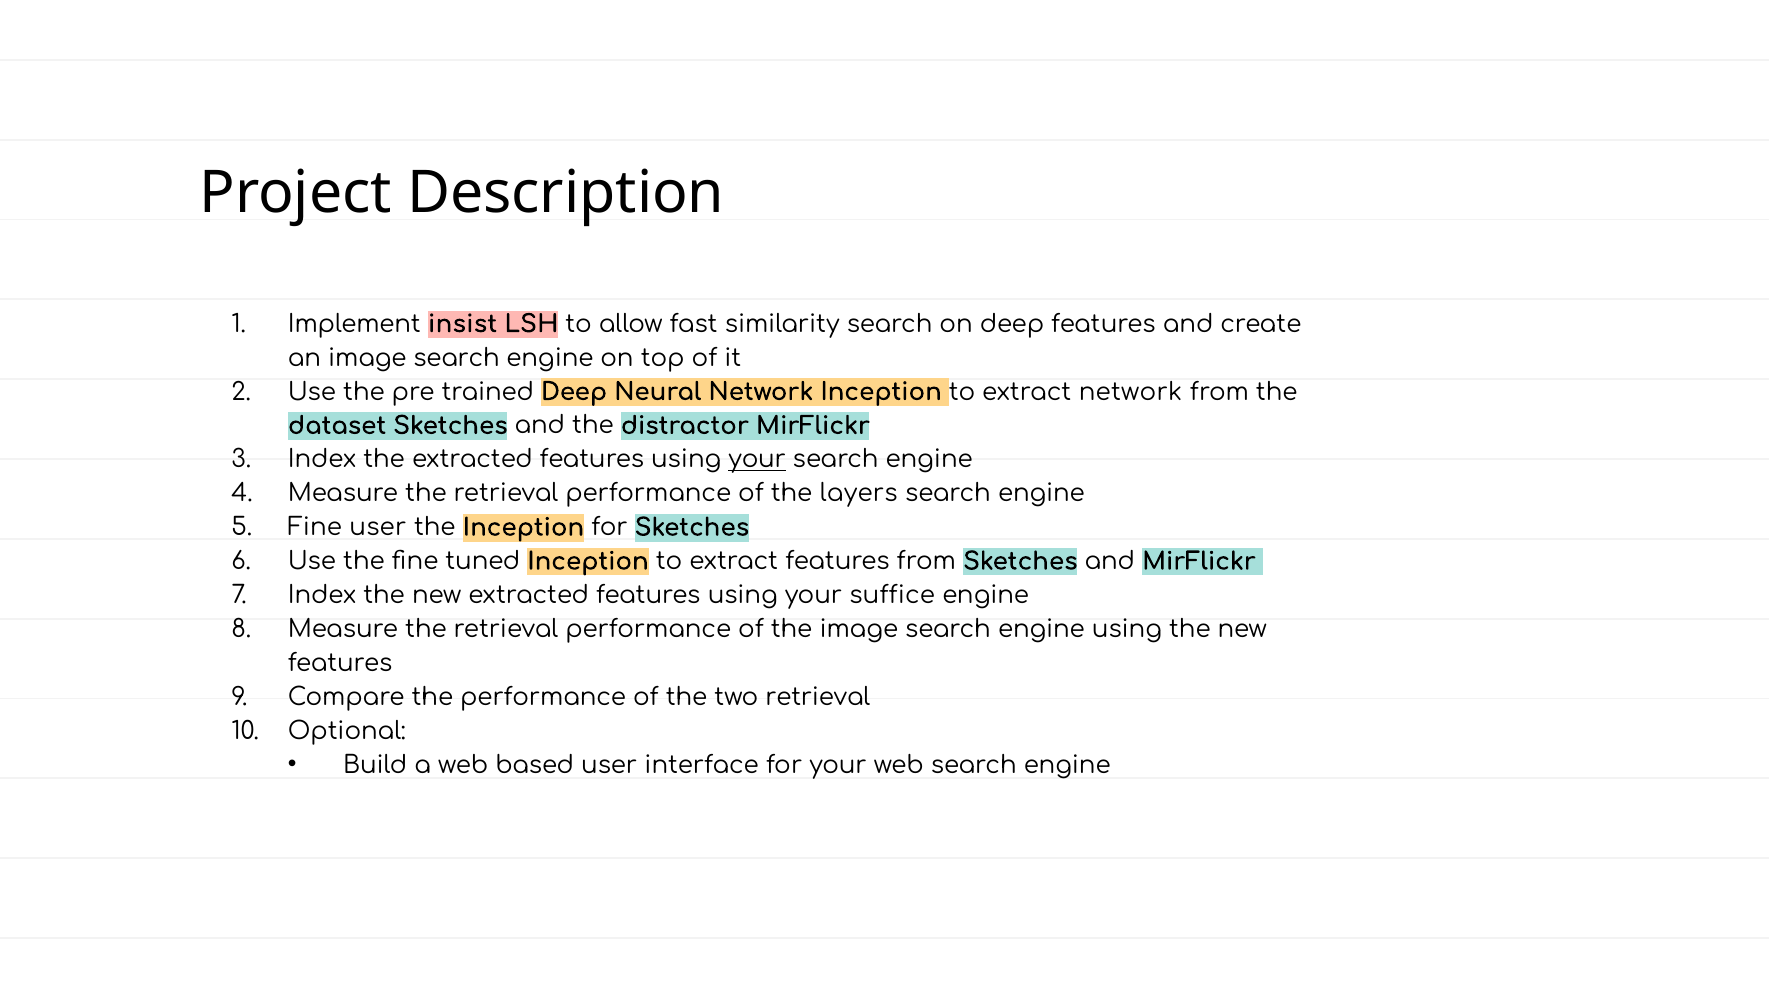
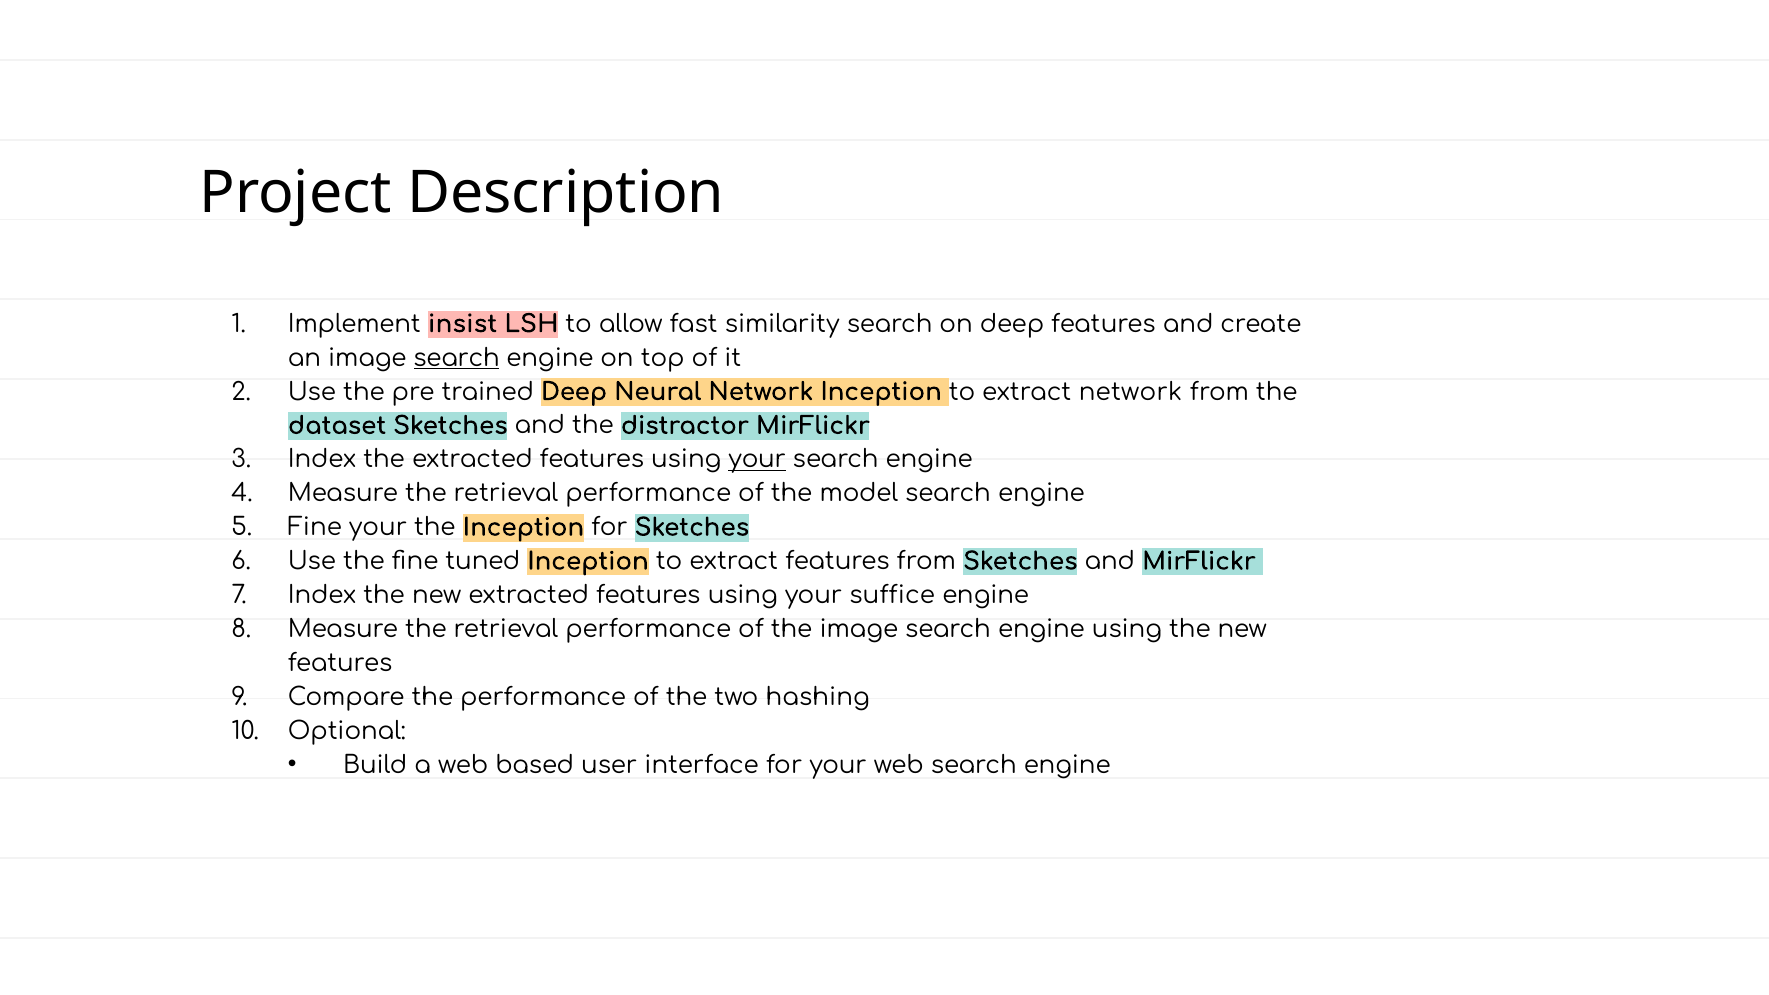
search underline: none -> present (457, 358)
layers: layers -> model (859, 494)
Fine user: user -> your (378, 528)
two retrieval: retrieval -> hashing (818, 697)
